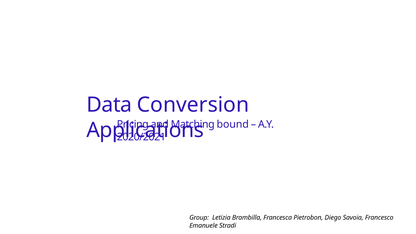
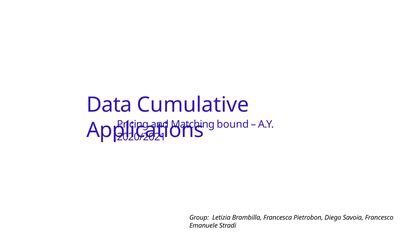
Conversion: Conversion -> Cumulative (193, 105)
